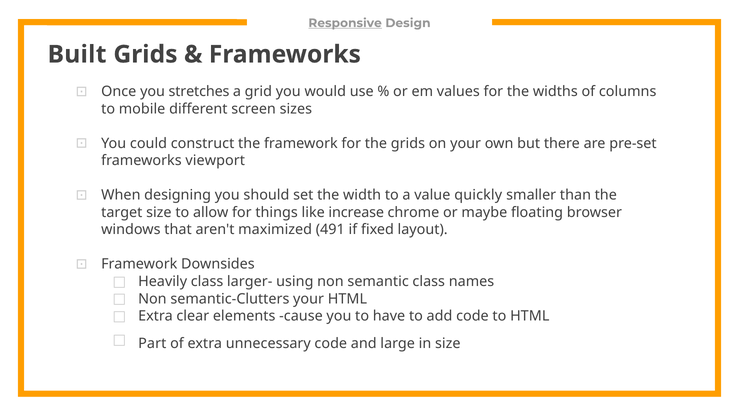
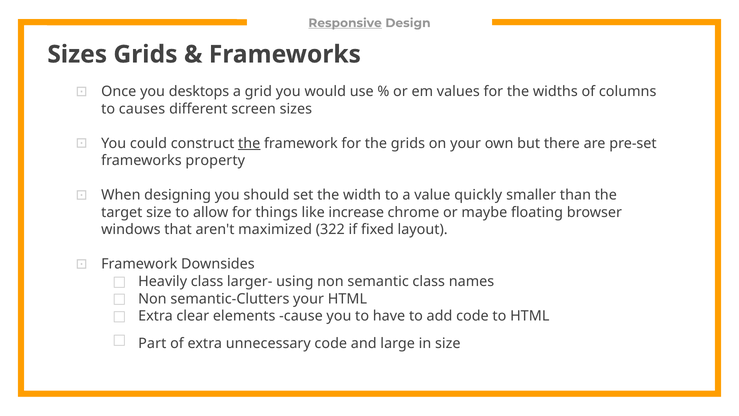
Built: Built -> Sizes (77, 54)
stretches: stretches -> desktops (199, 92)
mobile: mobile -> causes (142, 109)
the underline: none -> present (249, 143)
viewport: viewport -> property (215, 161)
491: 491 -> 322 (330, 230)
